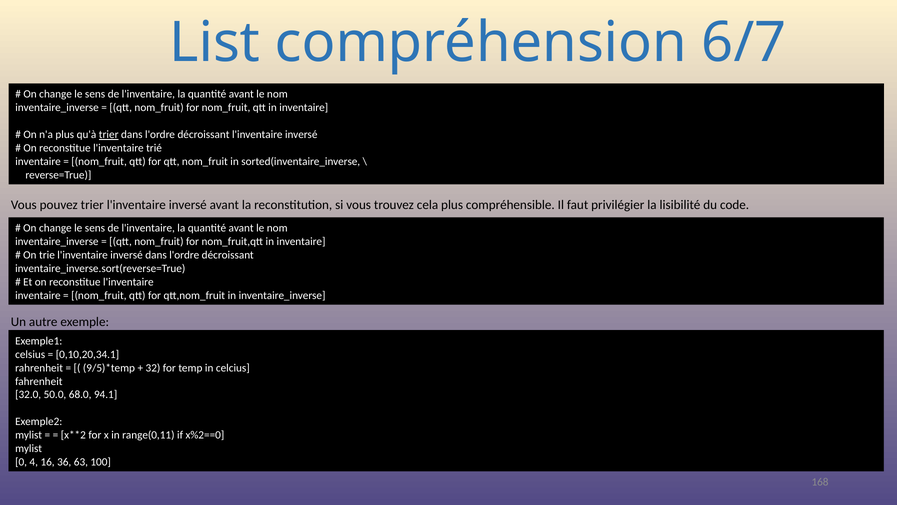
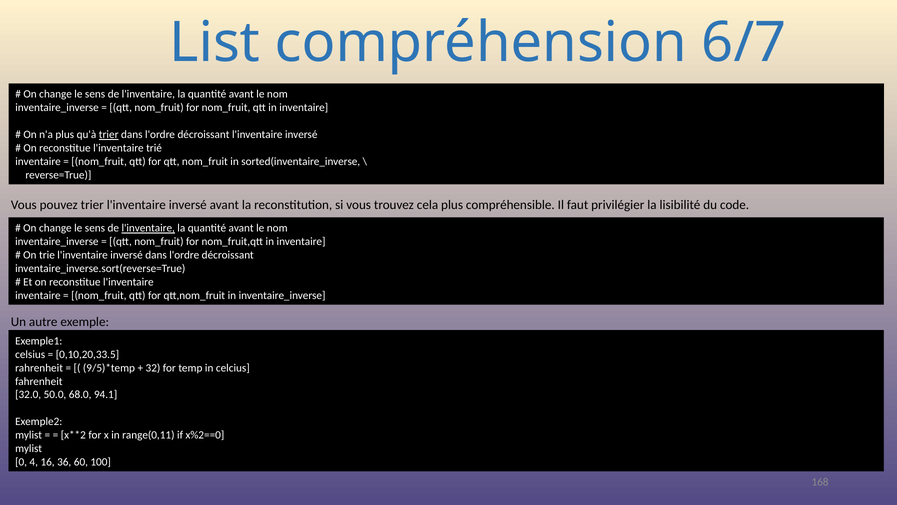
l'inventaire underline: none -> present (148, 228)
0,10,20,34.1: 0,10,20,34.1 -> 0,10,20,33.5 (87, 354)
63: 63 -> 60 (81, 462)
